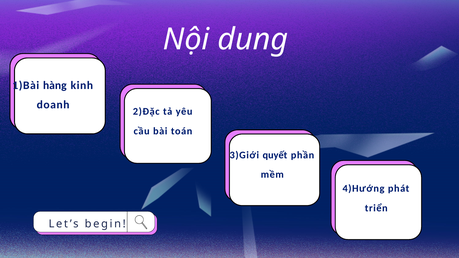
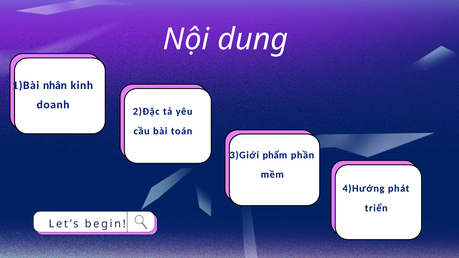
hàng: hàng -> nhân (55, 85)
quyết: quyết -> phẩm (275, 155)
